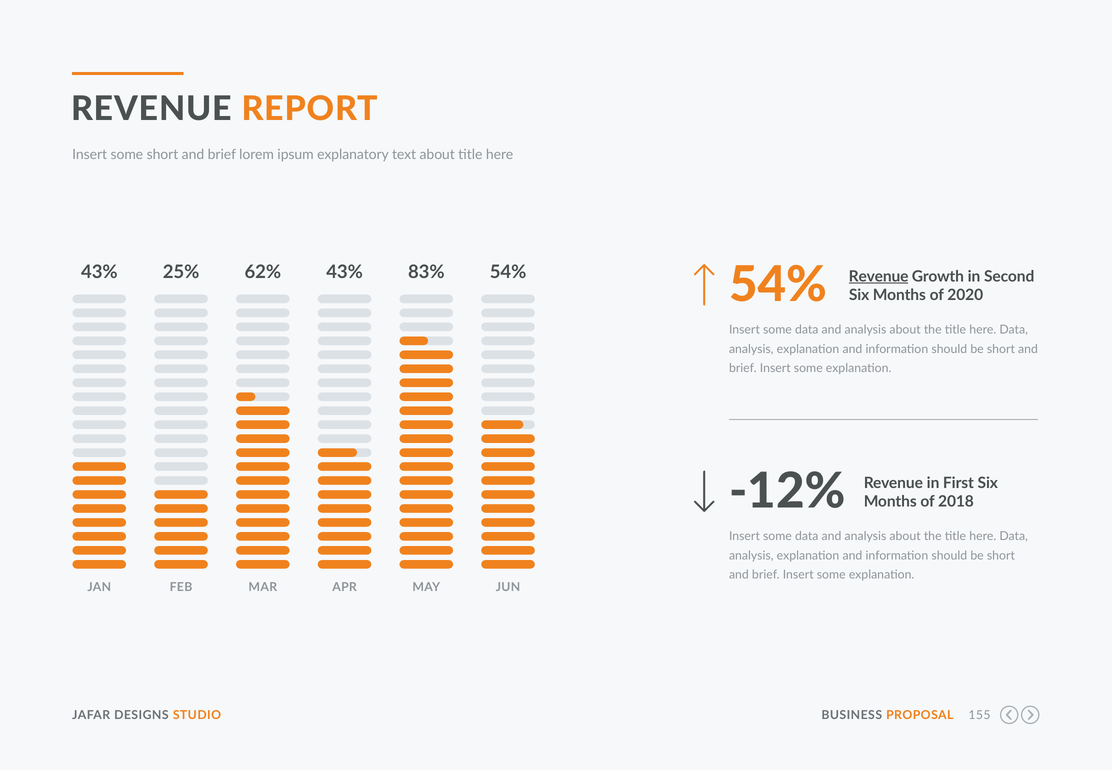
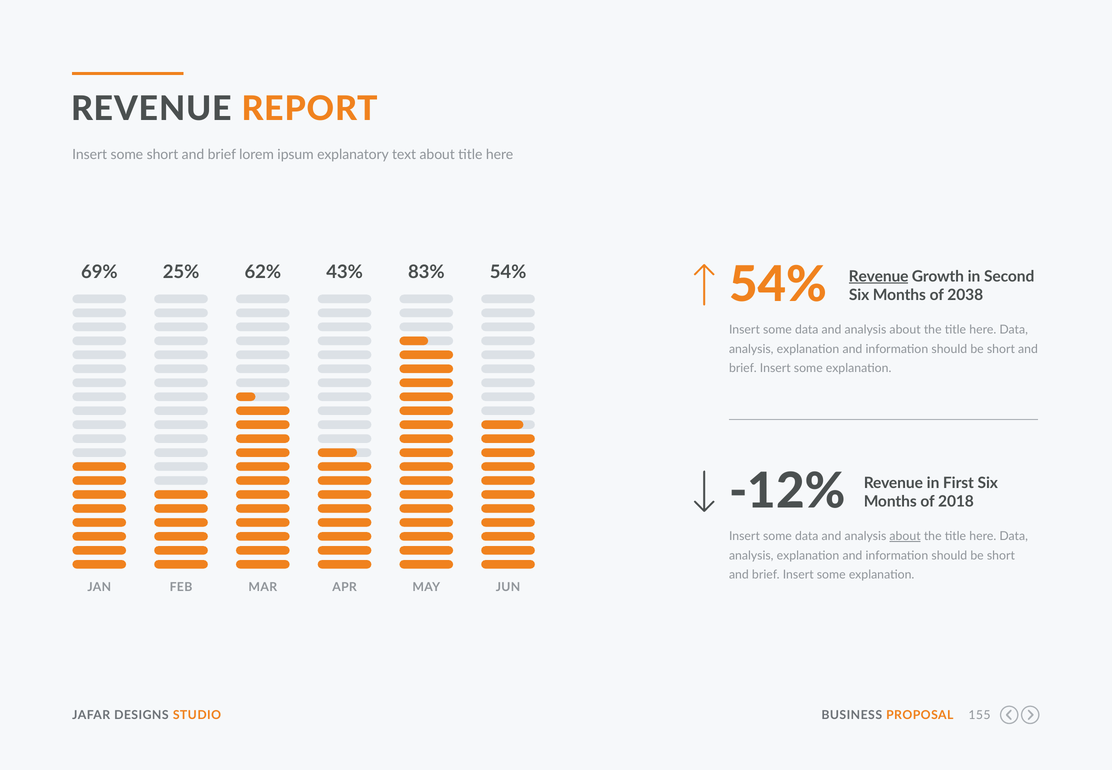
43%: 43% -> 69% (99, 272)
2020: 2020 -> 2038 (965, 295)
about underline: none -> present (905, 536)
